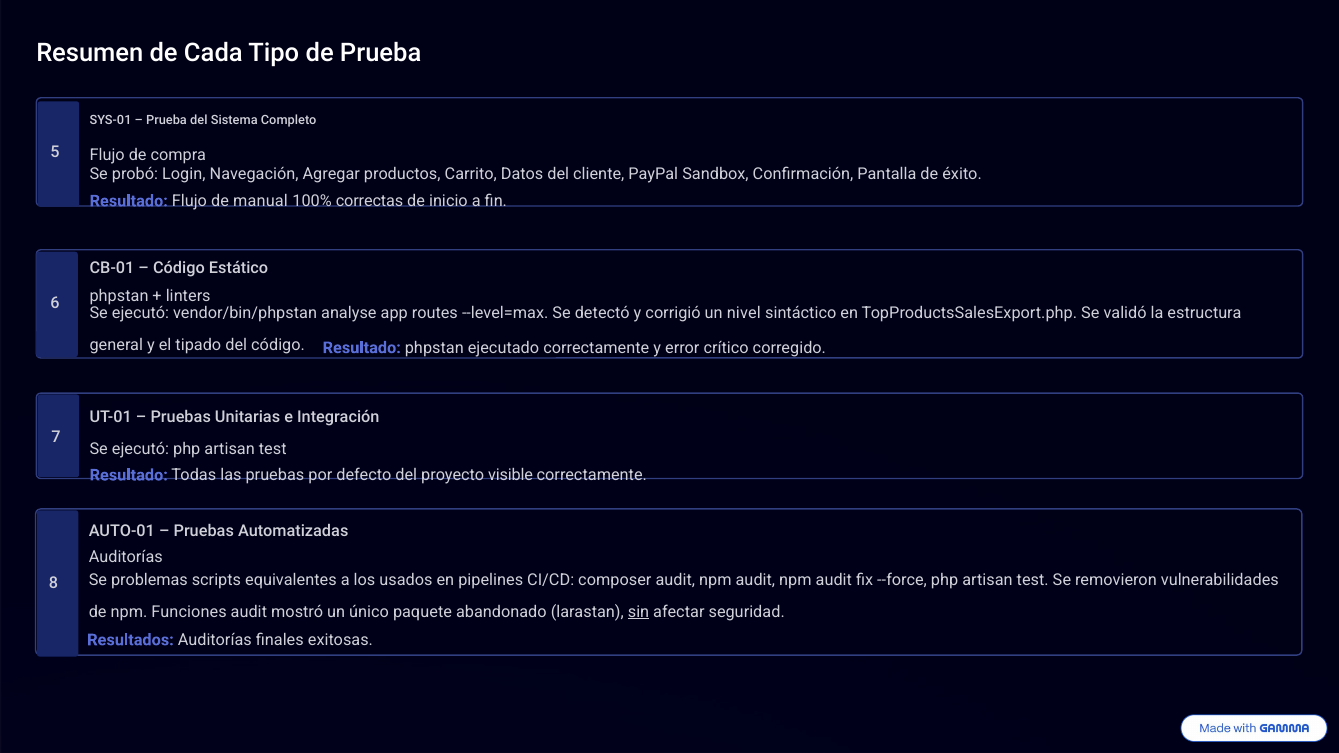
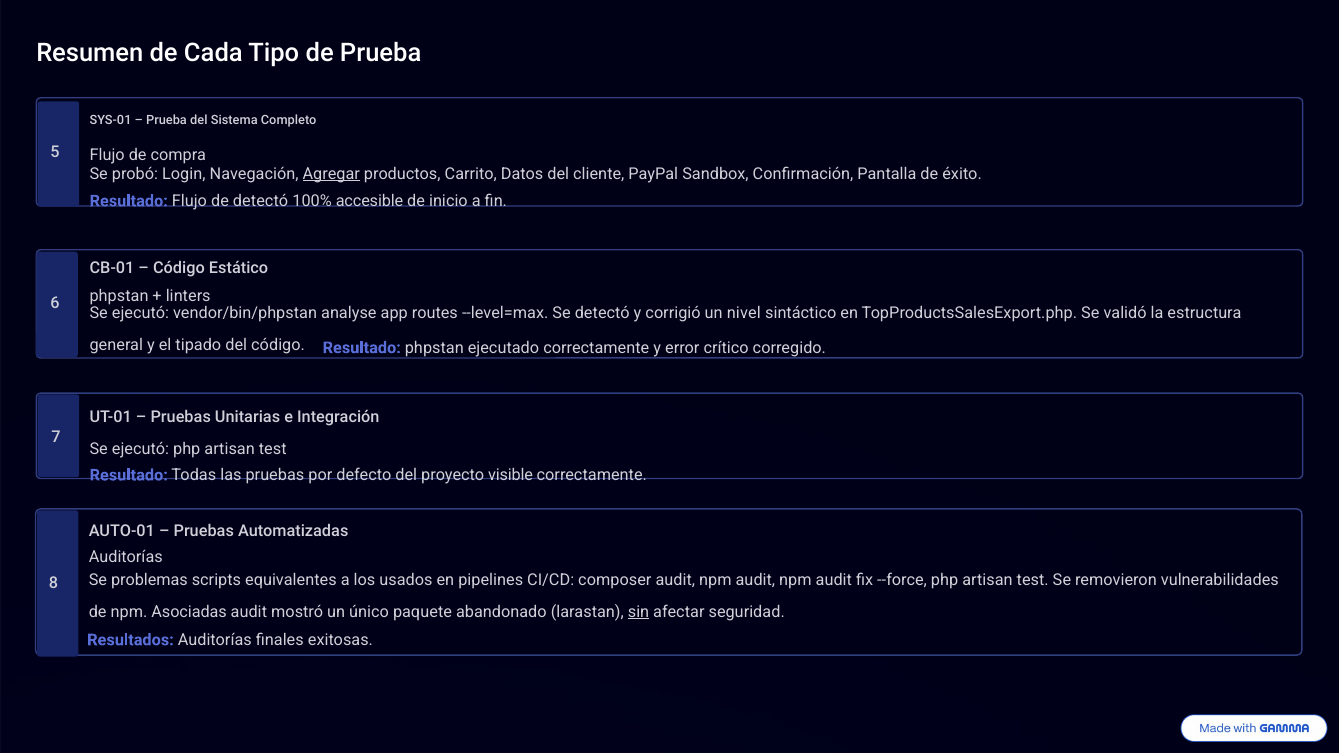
Agregar underline: none -> present (331, 174)
de manual: manual -> detectó (261, 201)
correctas: correctas -> accesible (370, 201)
Funciones: Funciones -> Asociadas (189, 612)
